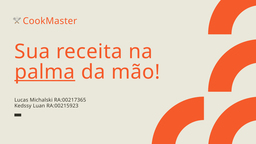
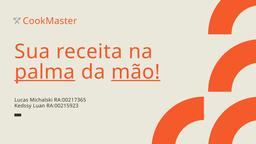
mão underline: none -> present (136, 72)
